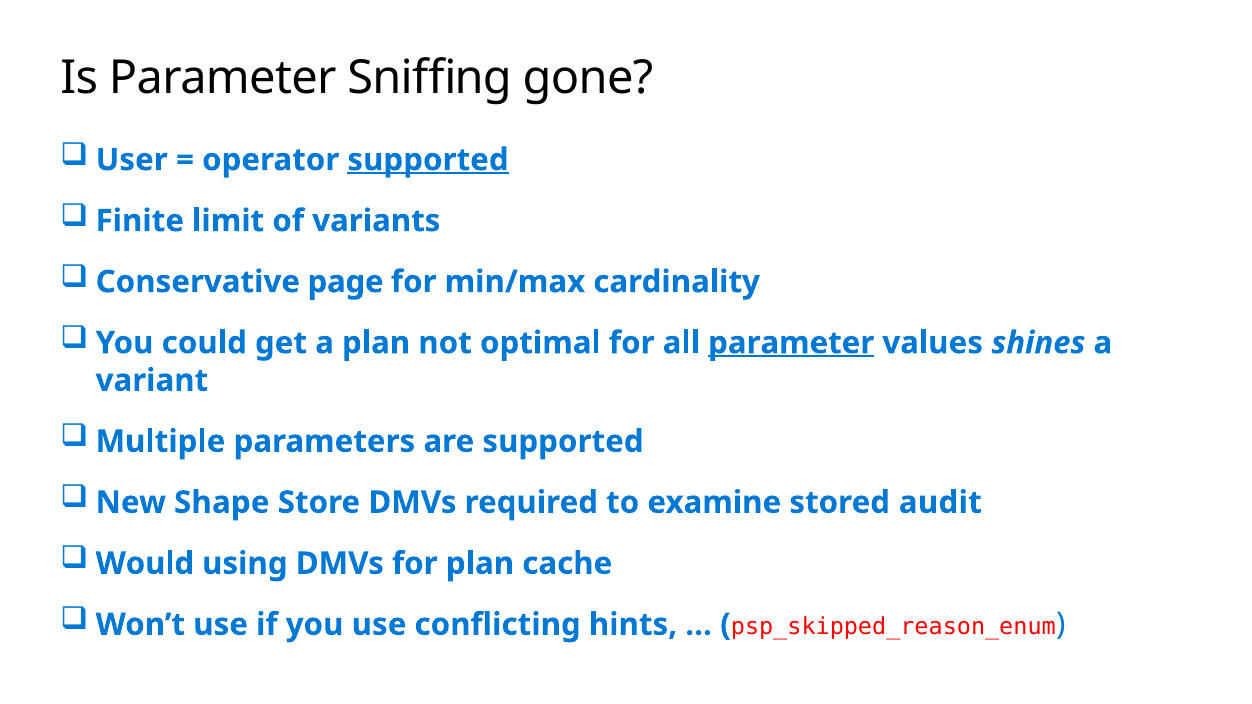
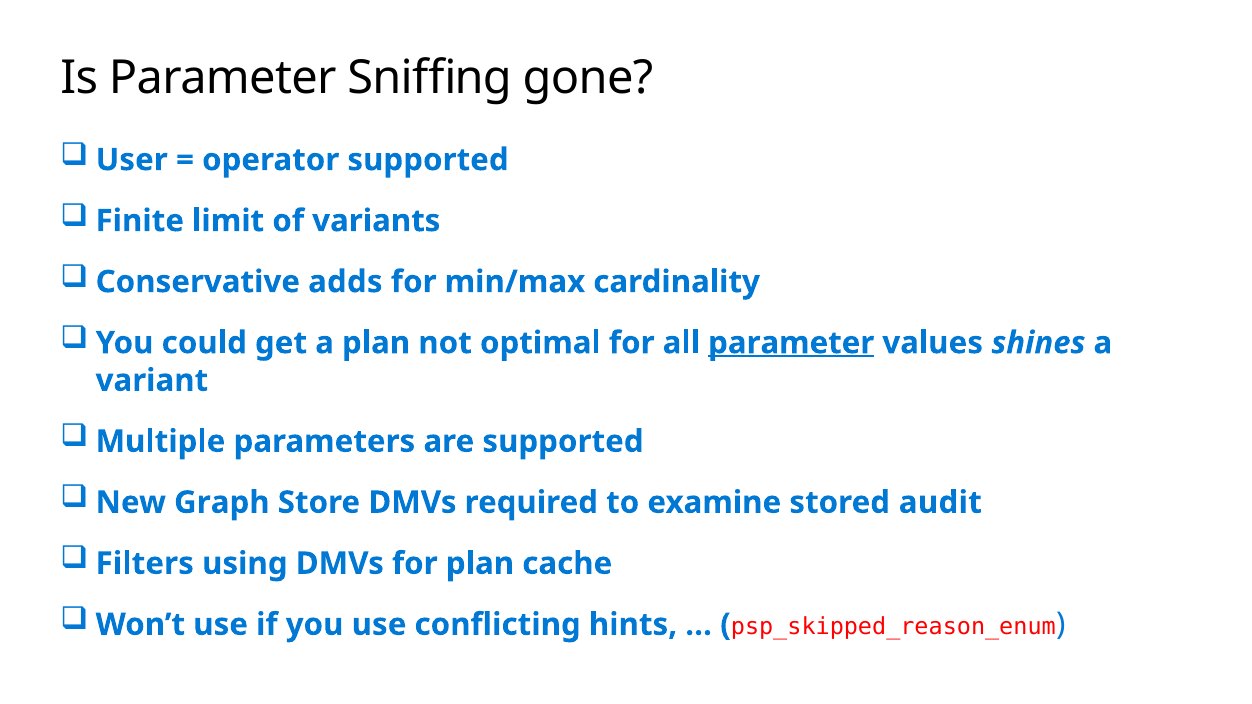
supported underline: present -> none (428, 160)
page: page -> adds (345, 282)
Shape: Shape -> Graph (222, 503)
Would: Would -> Filters (145, 564)
